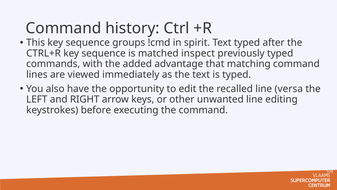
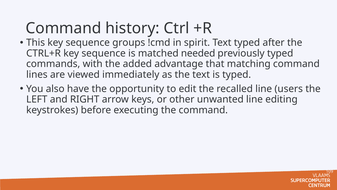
inspect: inspect -> needed (198, 53)
versa: versa -> users (289, 89)
